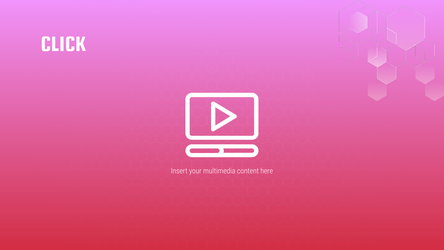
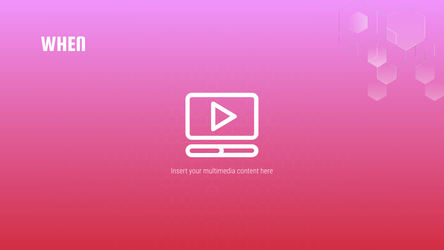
CLICK: CLICK -> WHEN (63, 44)
